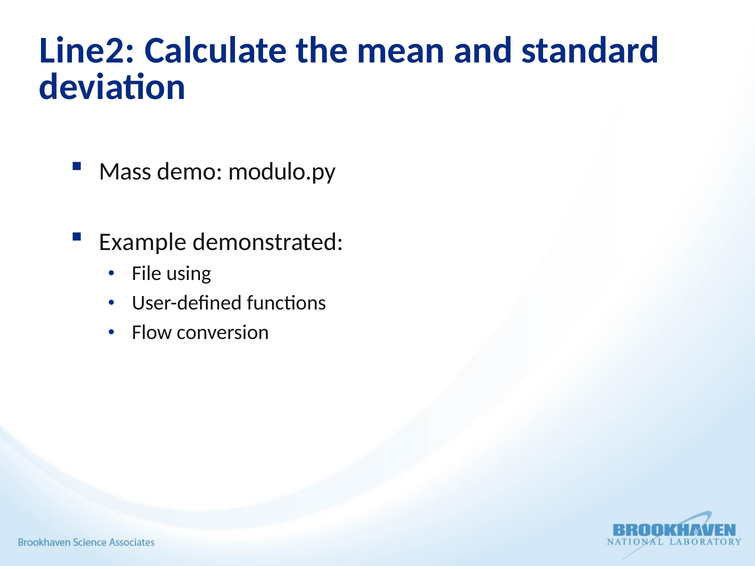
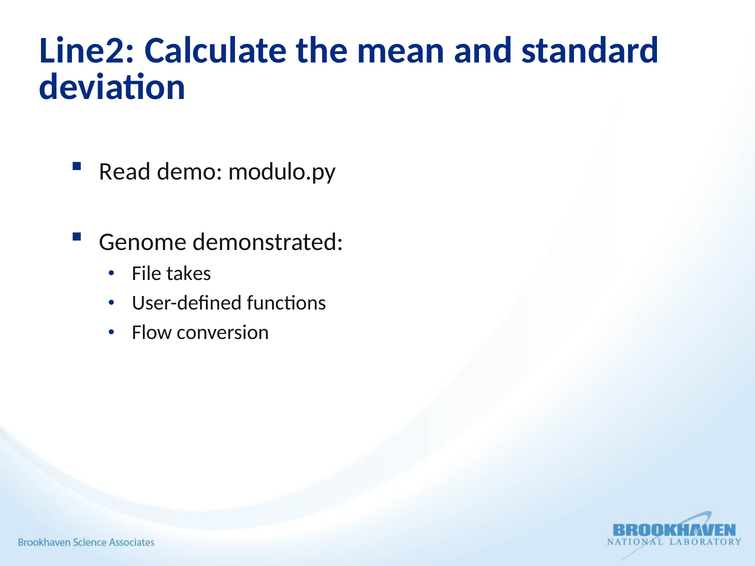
Mass: Mass -> Read (125, 172)
Example: Example -> Genome (143, 242)
using: using -> takes (189, 274)
